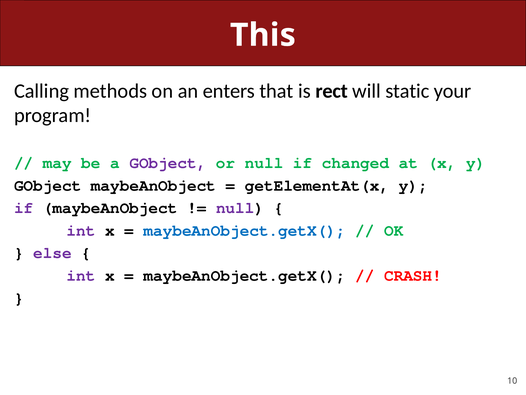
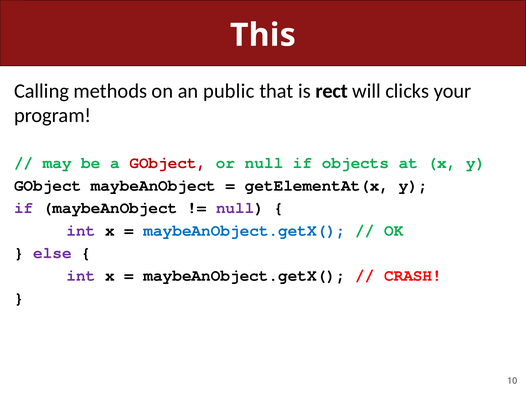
enters: enters -> public (229, 91)
static: static -> clicks (407, 91)
GObject colour: purple -> red (168, 163)
changed: changed -> objects (356, 163)
